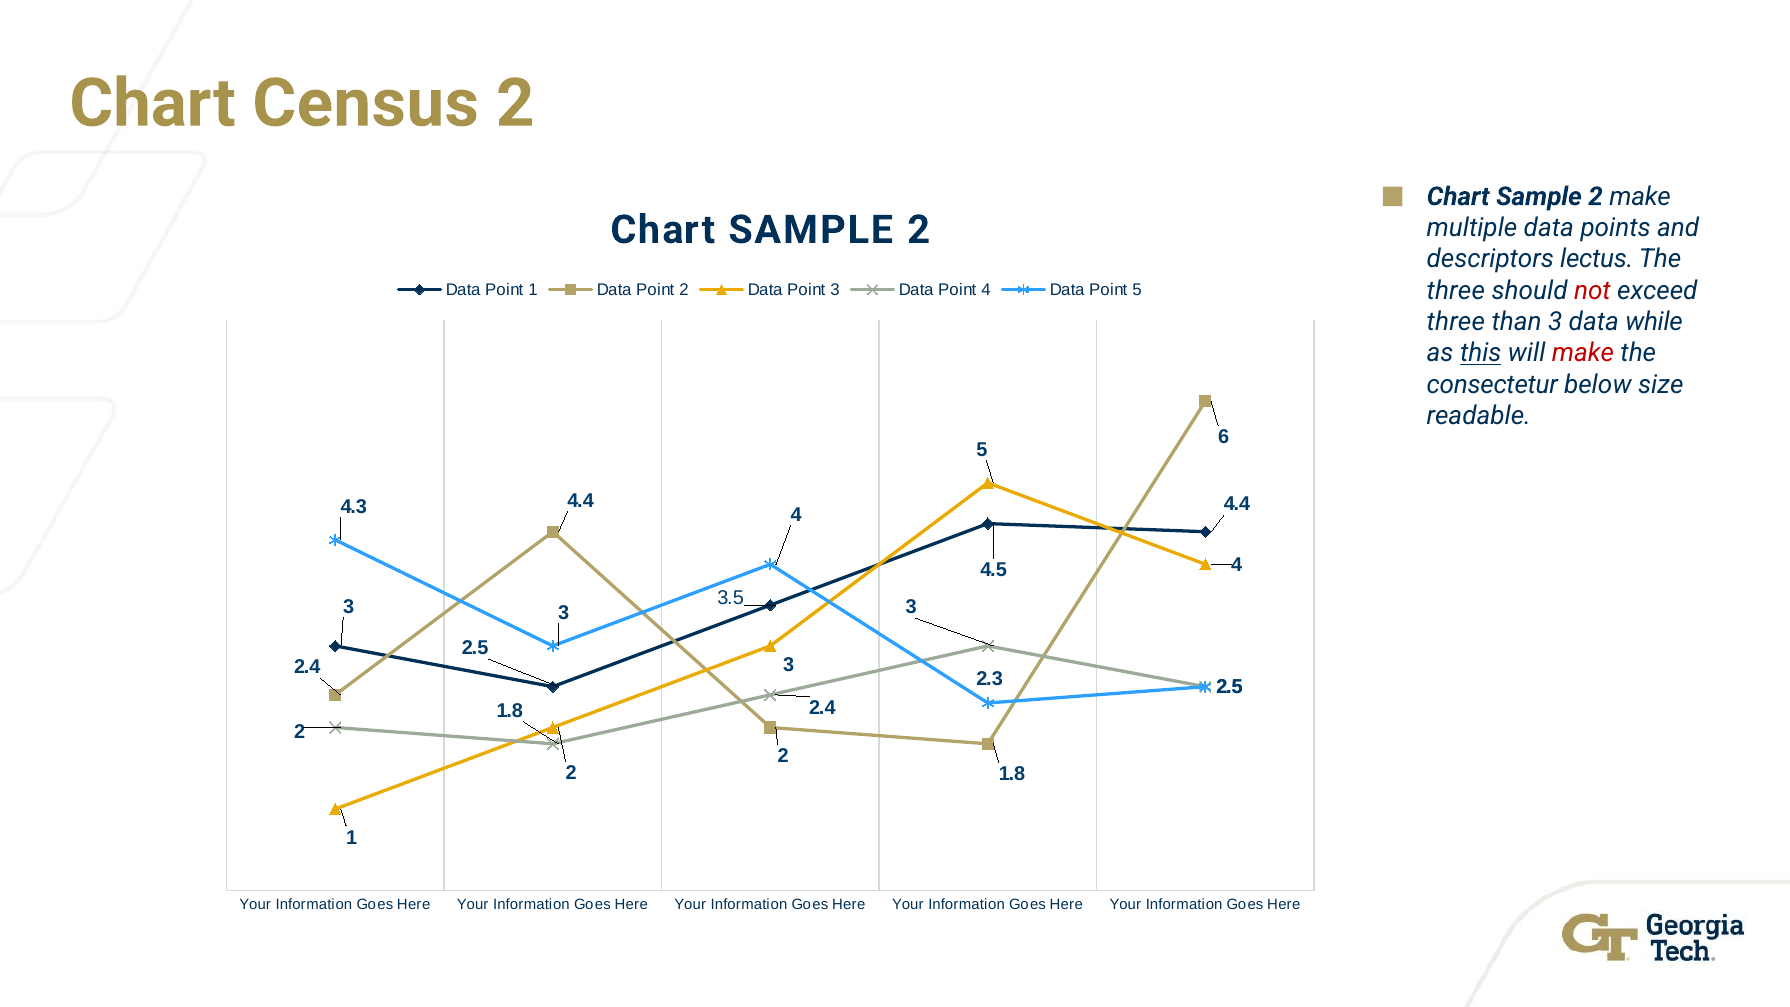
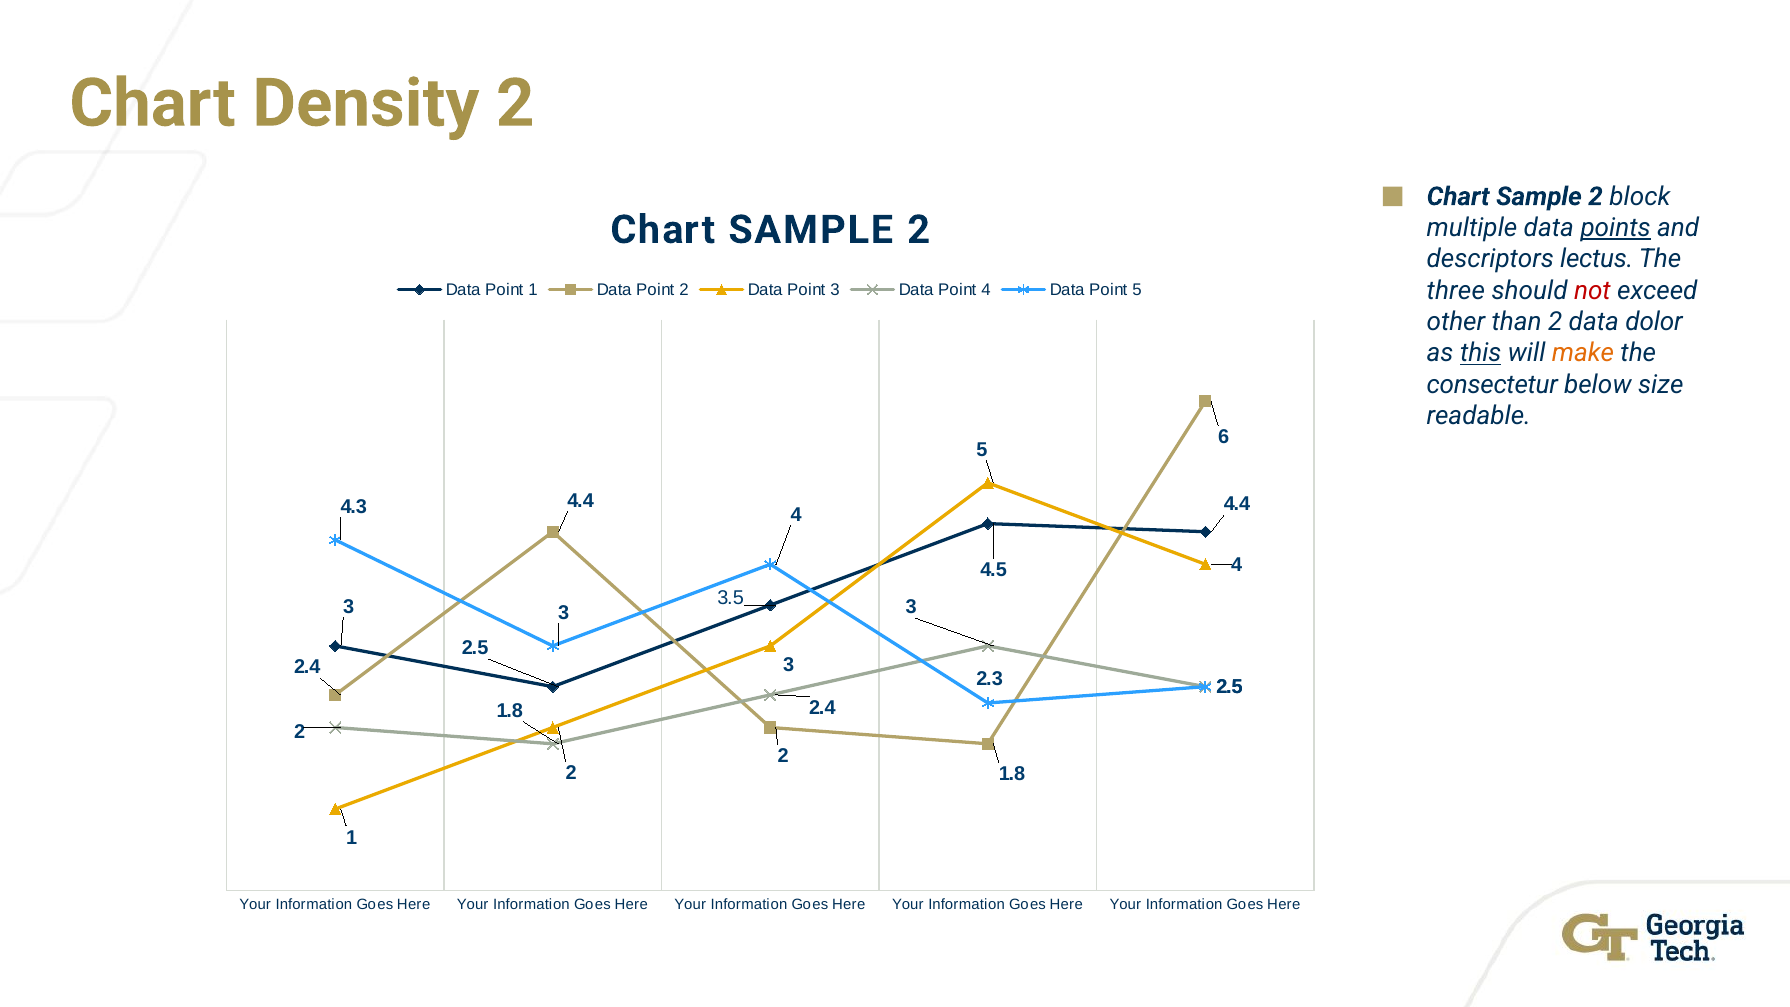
Census: Census -> Density (366, 104)
2 make: make -> block (1640, 197)
points underline: none -> present (1616, 228)
three: three -> other (1456, 322)
than 3: 3 -> 2 (1555, 322)
while: while -> dolor (1654, 322)
make colour: red -> orange (1583, 353)
